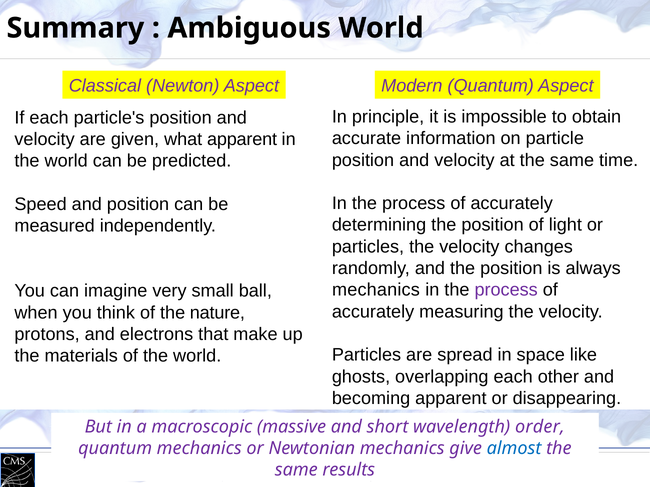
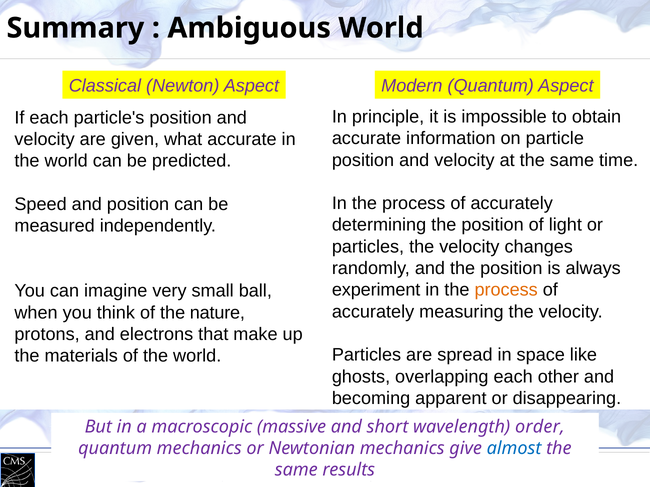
what apparent: apparent -> accurate (242, 139)
mechanics: mechanics -> experiment (376, 290)
process colour: purple -> orange (506, 290)
